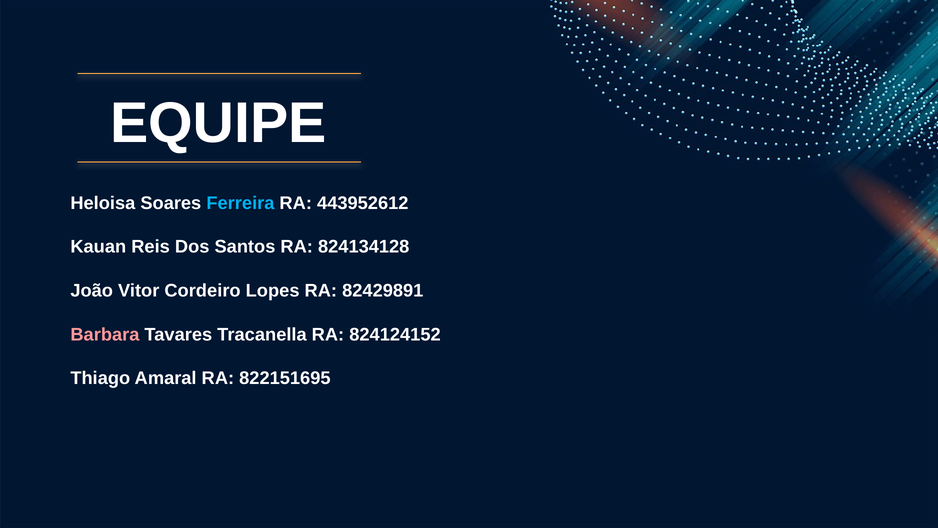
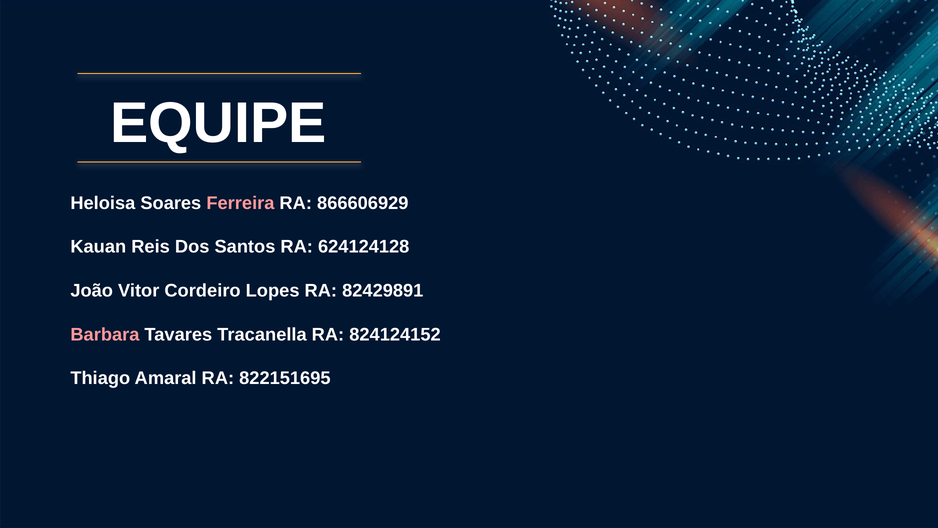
Ferreira colour: light blue -> pink (240, 203)
443952612: 443952612 -> 866606929 (363, 203)
824134128: 824134128 -> 624124128 (364, 247)
